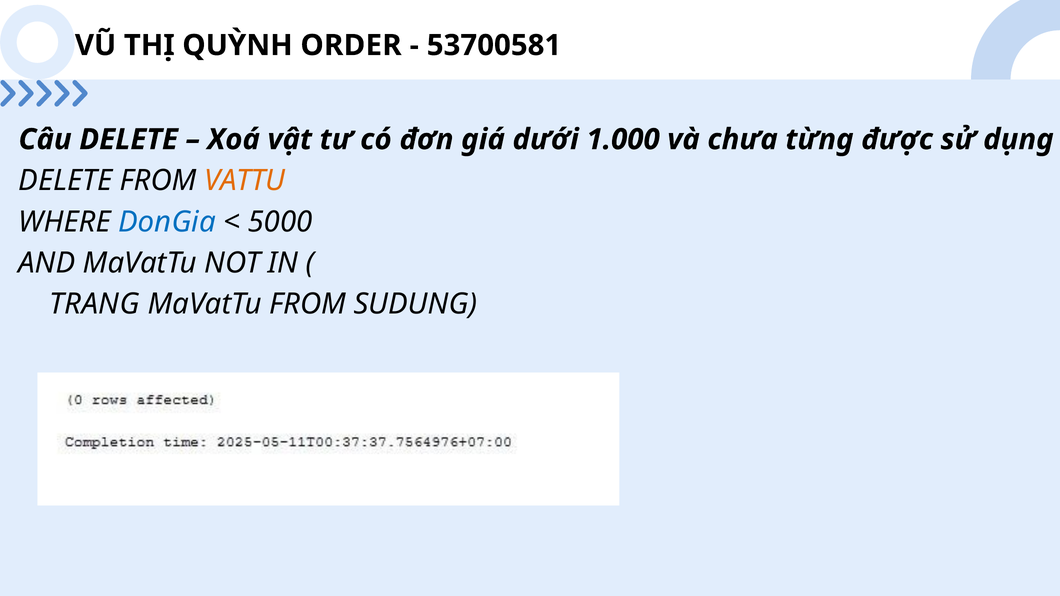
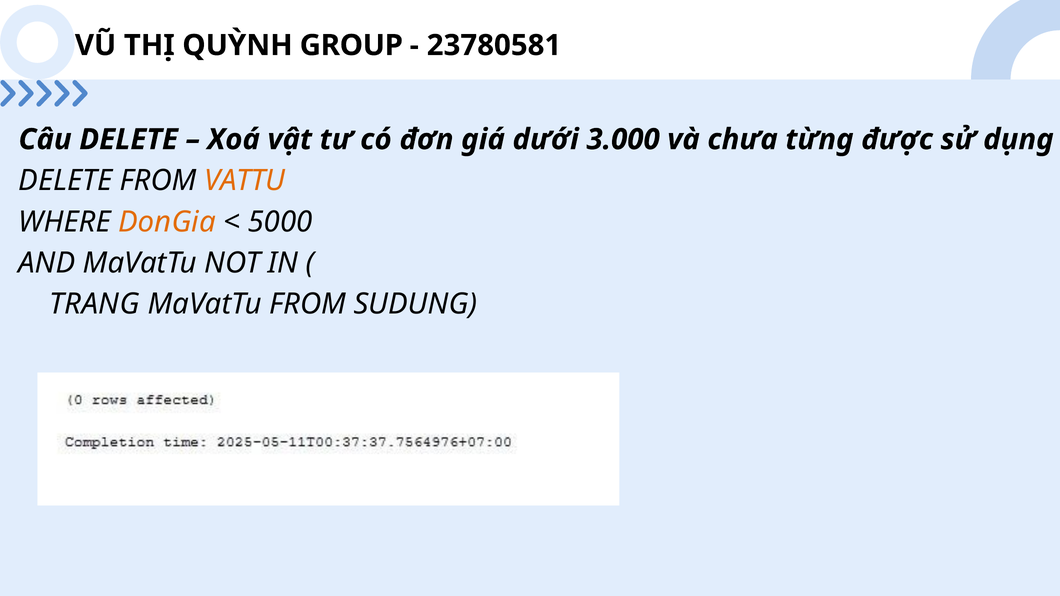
ORDER: ORDER -> GROUP (351, 45)
53700581: 53700581 -> 23780581 (494, 45)
1.000: 1.000 -> 3.000 (623, 140)
DonGia colour: blue -> orange (167, 222)
